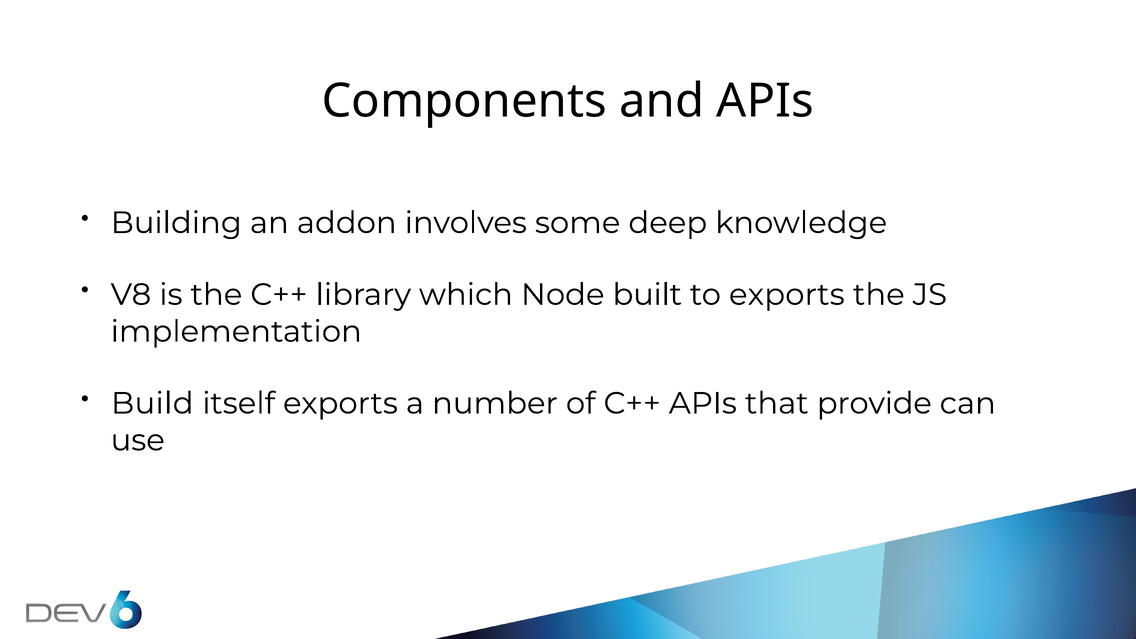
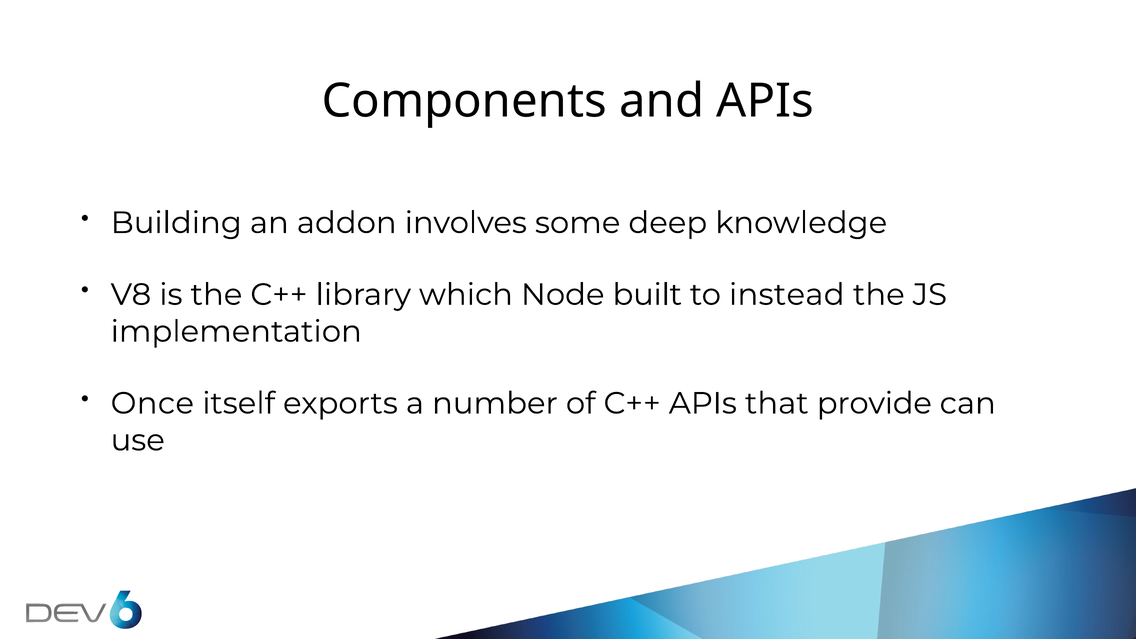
to exports: exports -> instead (787, 295)
Build: Build -> Once (152, 403)
